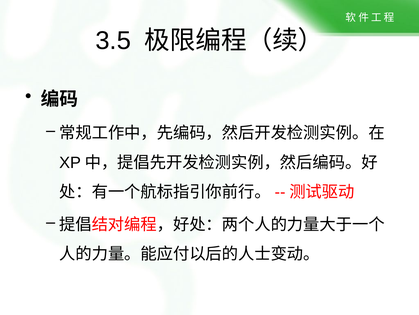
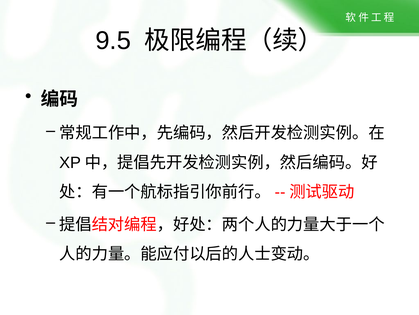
3.5: 3.5 -> 9.5 (113, 41)
